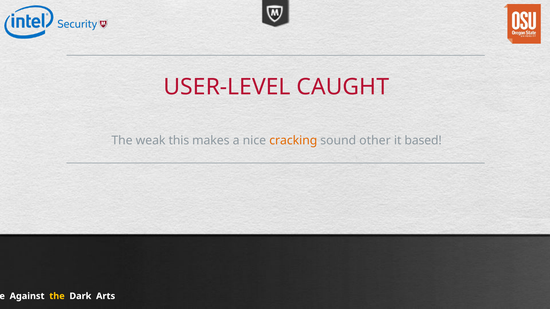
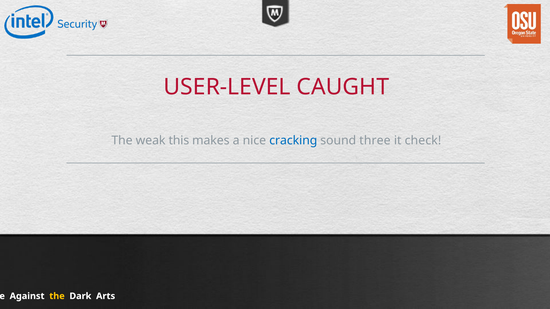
cracking colour: orange -> blue (293, 141)
other: other -> three (375, 141)
based: based -> check (423, 141)
